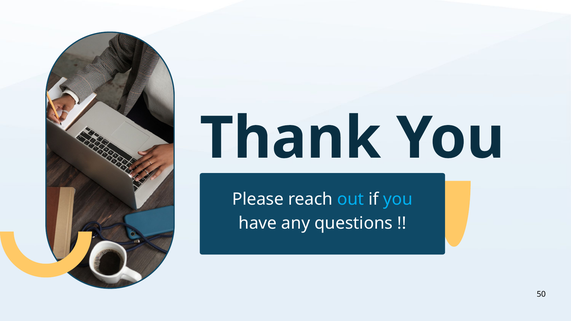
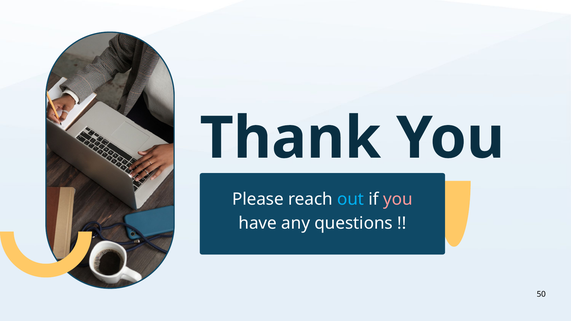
you colour: light blue -> pink (398, 199)
